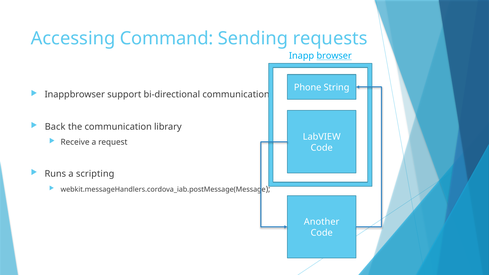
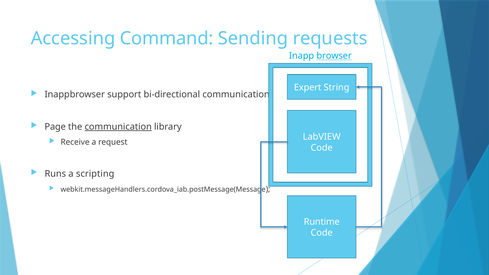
Phone: Phone -> Expert (308, 88)
Back: Back -> Page (55, 127)
communication underline: none -> present (118, 127)
Another: Another -> Runtime (322, 222)
